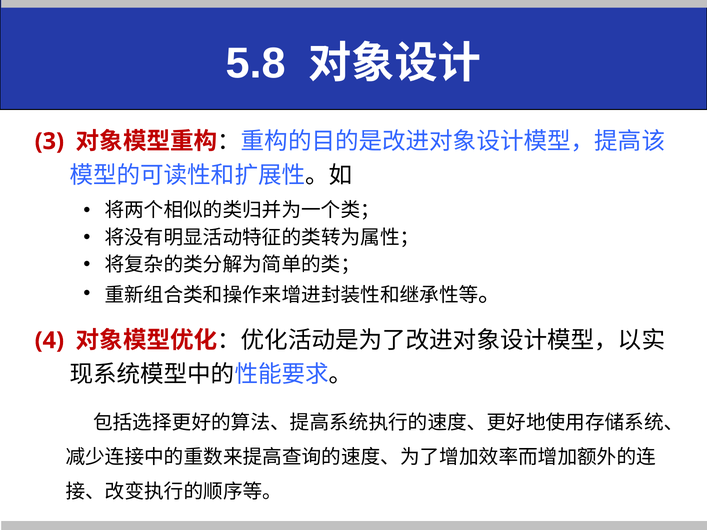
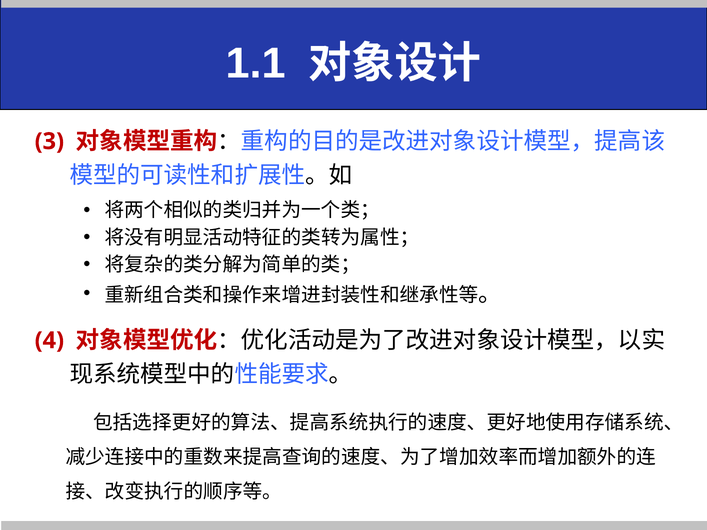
5.8: 5.8 -> 1.1 (256, 64)
